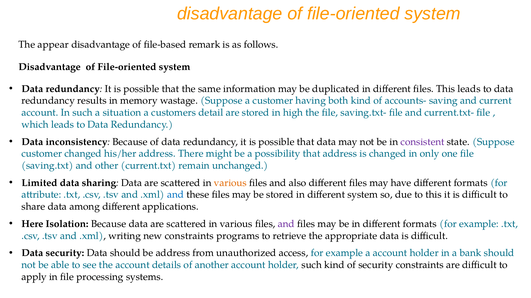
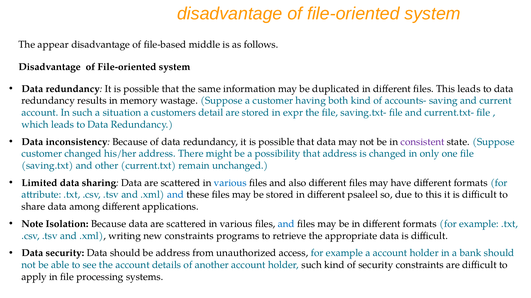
remark: remark -> middle (204, 45)
high: high -> expr (293, 113)
various colour: orange -> blue (230, 183)
different system: system -> psaleel (363, 195)
Here: Here -> Note (32, 224)
and colour: purple -> blue (286, 224)
